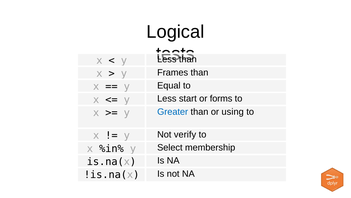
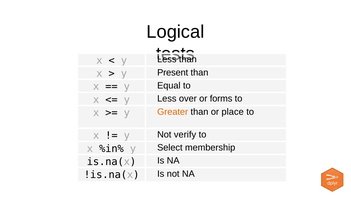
Frames: Frames -> Present (173, 72)
start: start -> over (188, 98)
Greater colour: blue -> orange (173, 111)
using: using -> place (233, 111)
